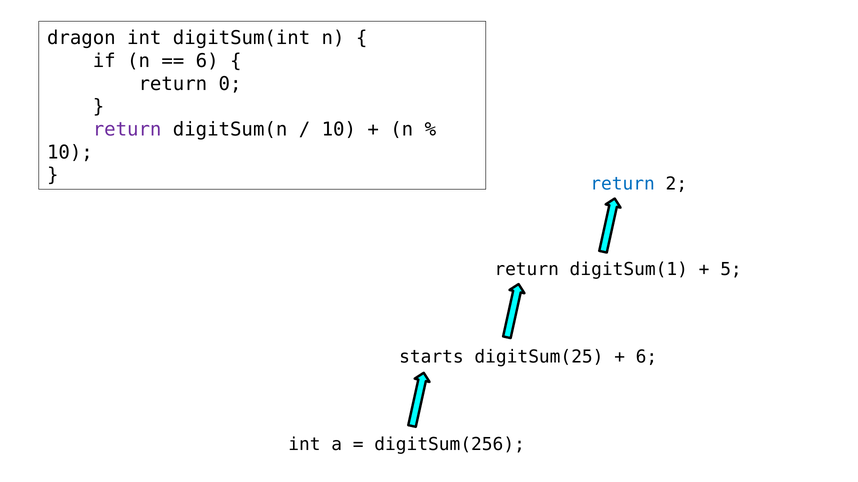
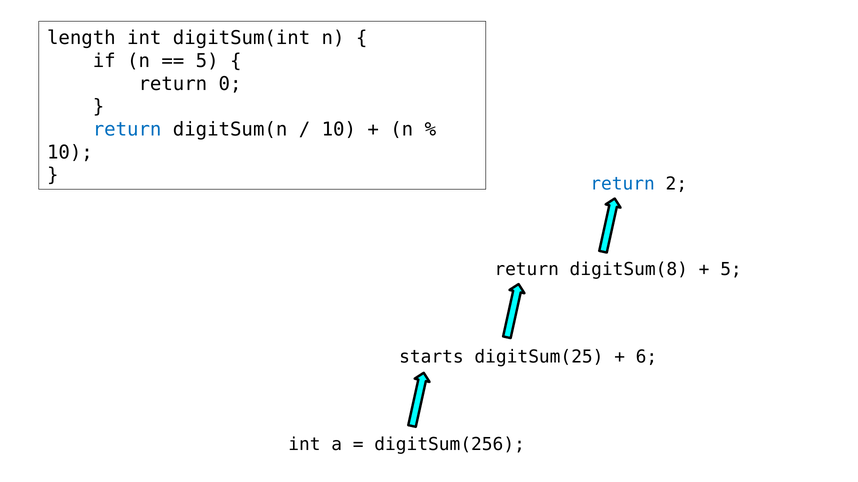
dragon: dragon -> length (81, 38)
6: 6 -> 5 (207, 61)
return colour: purple -> blue (127, 130)
digitSum(1: digitSum(1 -> digitSum(8 (629, 270)
